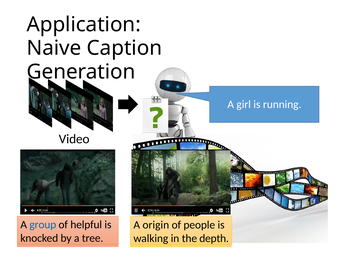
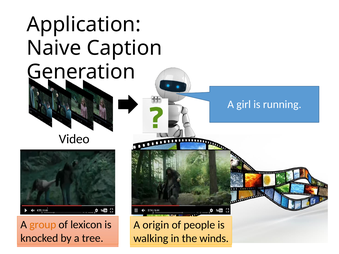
group colour: blue -> orange (43, 225)
helpful: helpful -> lexicon (86, 225)
depth: depth -> winds (214, 239)
